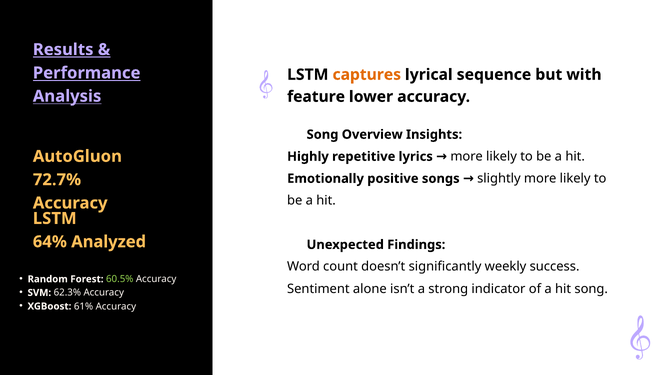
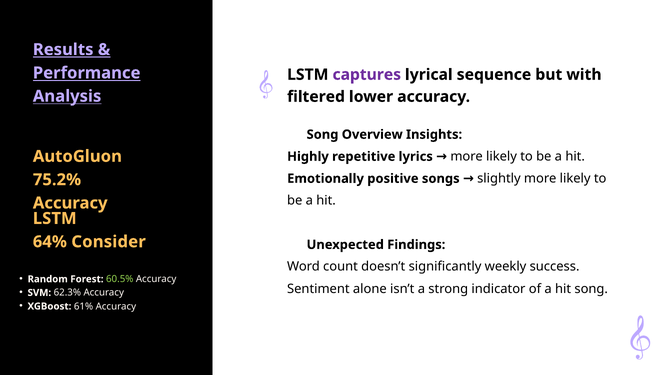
captures colour: orange -> purple (367, 75)
feature: feature -> filtered (316, 97)
72.7%: 72.7% -> 75.2% (57, 180)
Analyzed: Analyzed -> Consider (109, 242)
